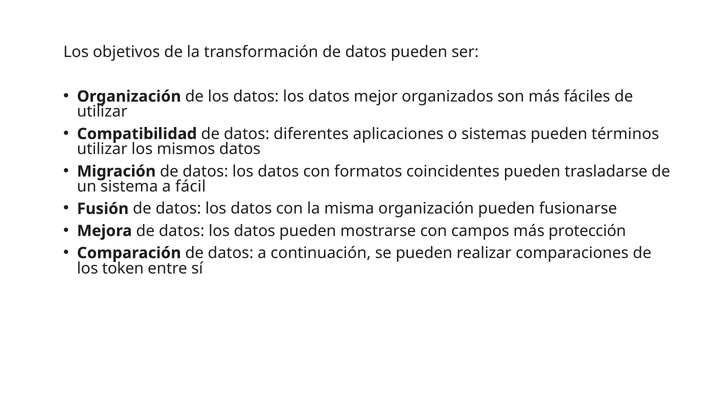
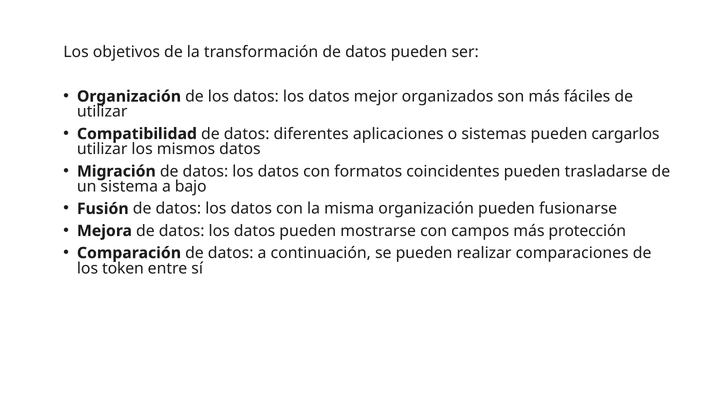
términos: términos -> cargarlos (625, 134)
fácil: fácil -> bajo (191, 187)
